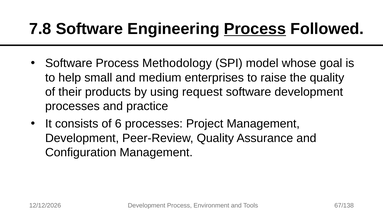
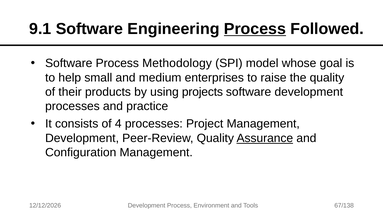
7.8: 7.8 -> 9.1 (40, 29)
request: request -> projects (202, 92)
6: 6 -> 4 (118, 124)
Assurance underline: none -> present (265, 138)
